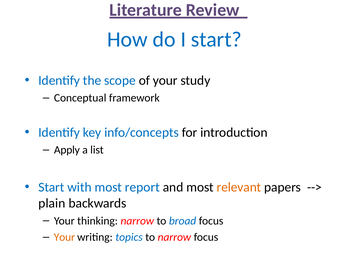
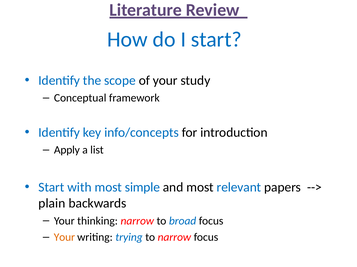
report: report -> simple (142, 188)
relevant colour: orange -> blue (239, 188)
topics: topics -> trying (129, 238)
